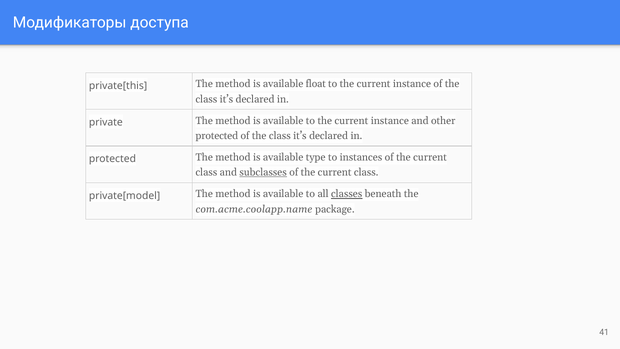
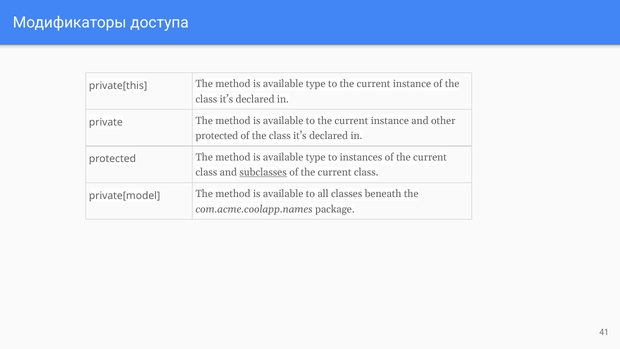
float: float -> type (316, 84)
classes underline: present -> none (347, 194)
com.acme.coolapp.name: com.acme.coolapp.name -> com.acme.coolapp.names (254, 209)
